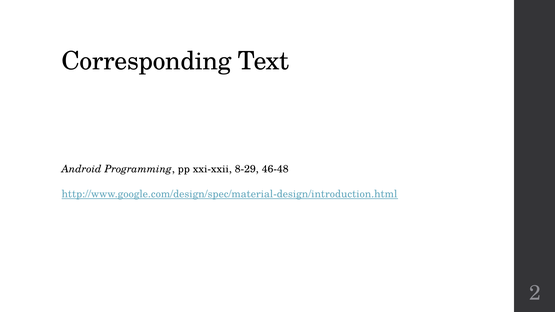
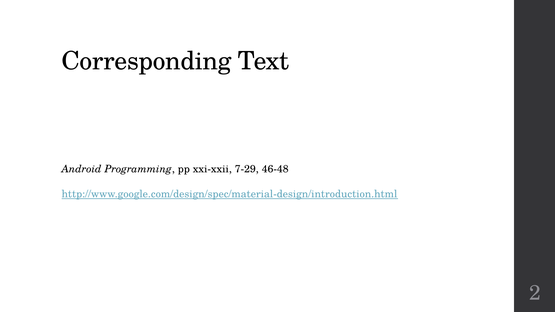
8-29: 8-29 -> 7-29 (247, 169)
